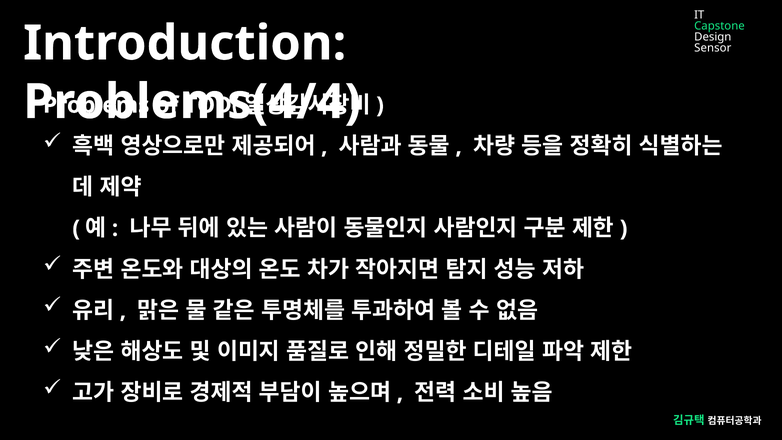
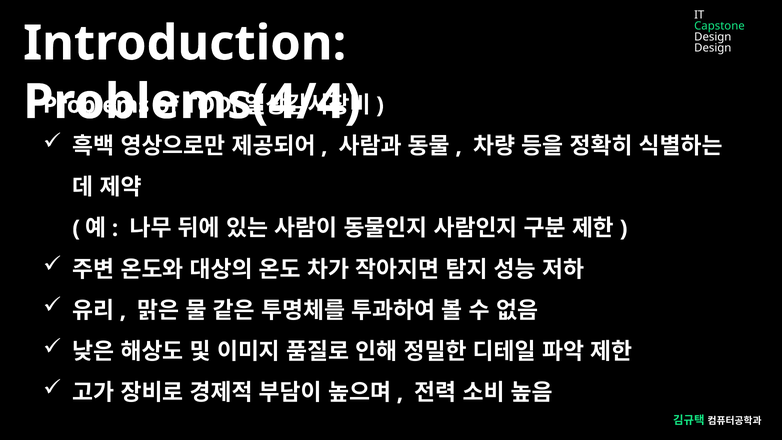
Sensor: Sensor -> Design (713, 48)
